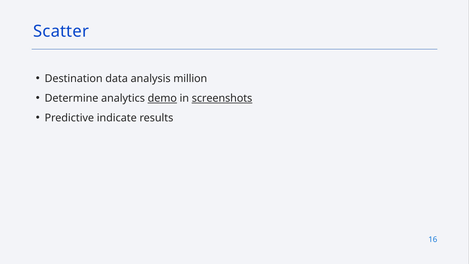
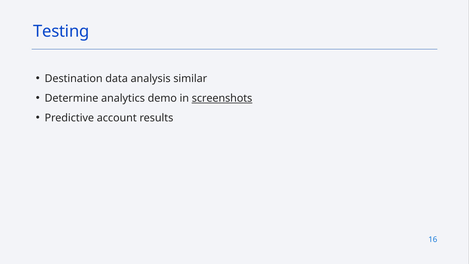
Scatter: Scatter -> Testing (61, 31)
million: million -> similar (190, 78)
demo underline: present -> none (162, 98)
indicate: indicate -> account (117, 118)
